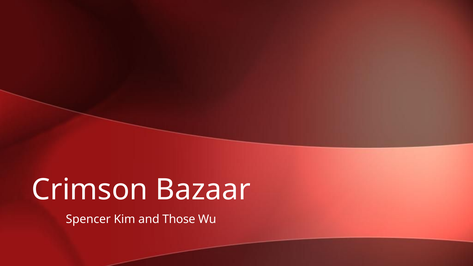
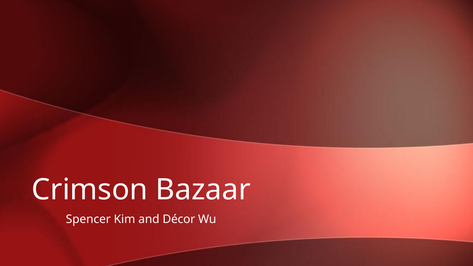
Those: Those -> Décor (179, 219)
